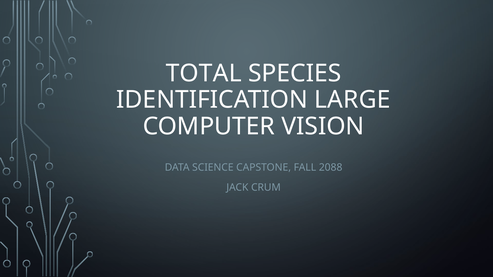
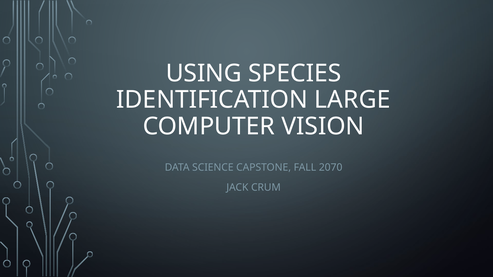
TOTAL: TOTAL -> USING (204, 73)
2088: 2088 -> 2070 (331, 168)
